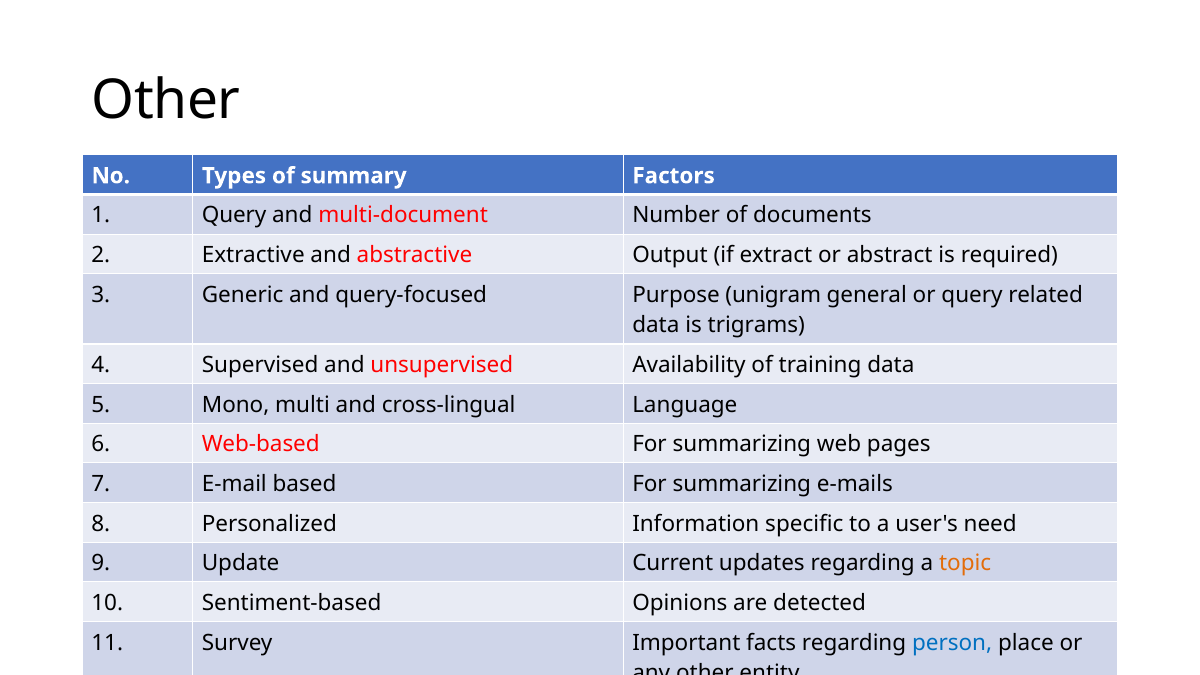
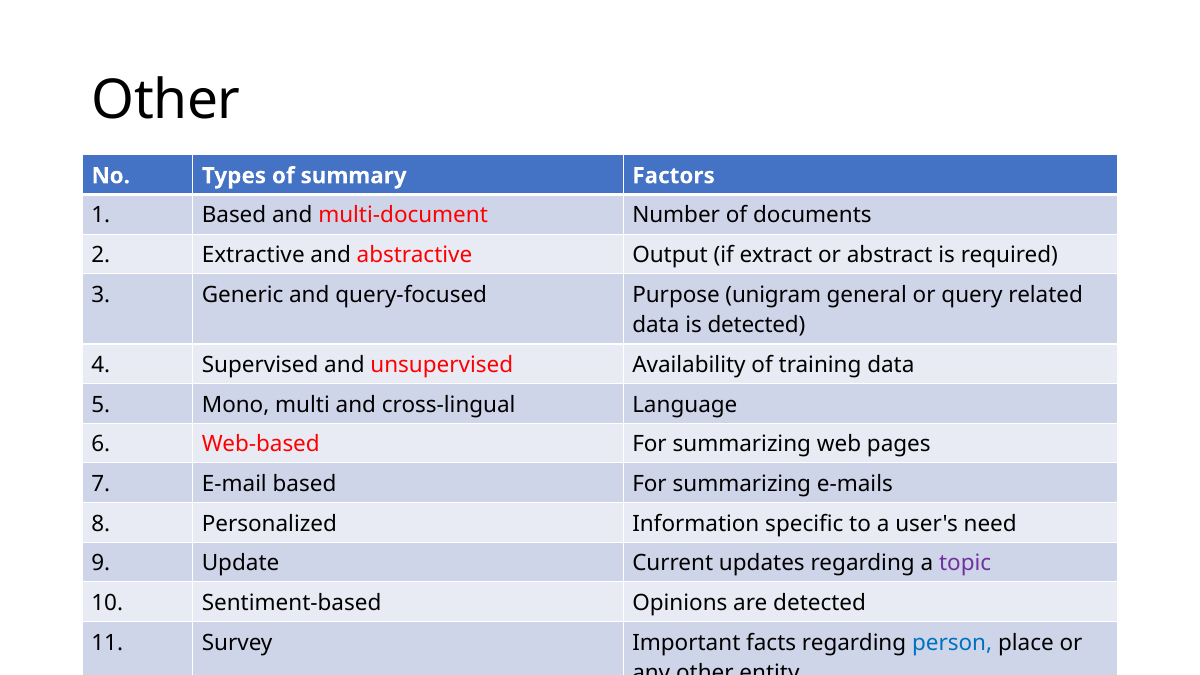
1 Query: Query -> Based (234, 215)
is trigrams: trigrams -> detected (756, 325)
topic colour: orange -> purple (965, 563)
